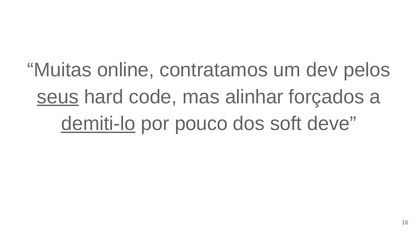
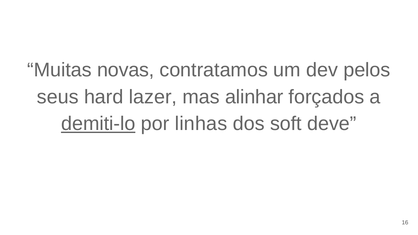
online: online -> novas (126, 70)
seus underline: present -> none (58, 97)
code: code -> lazer (153, 97)
pouco: pouco -> linhas (201, 124)
